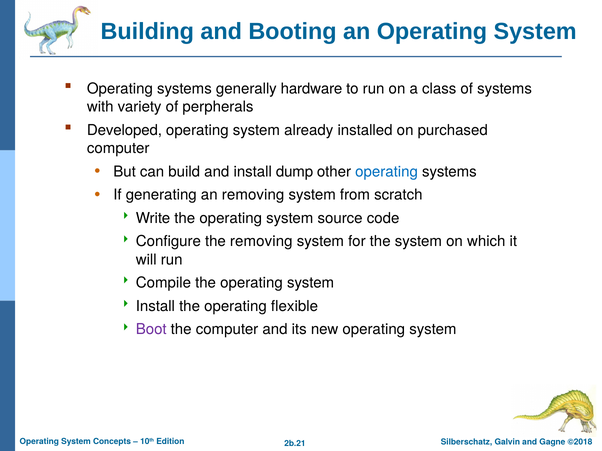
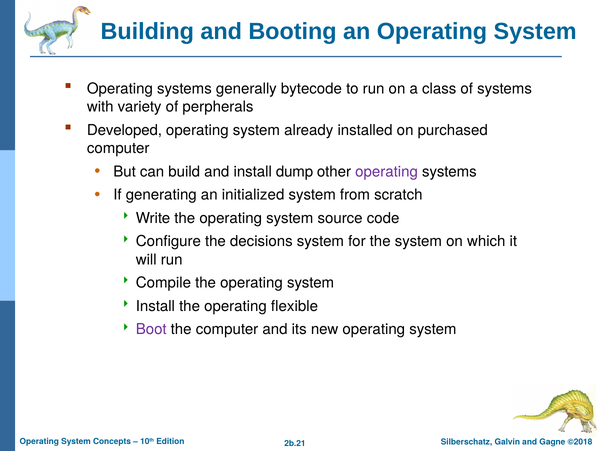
hardware: hardware -> bytecode (311, 89)
operating colour: blue -> purple (387, 172)
an removing: removing -> initialized (253, 195)
the removing: removing -> decisions (261, 242)
